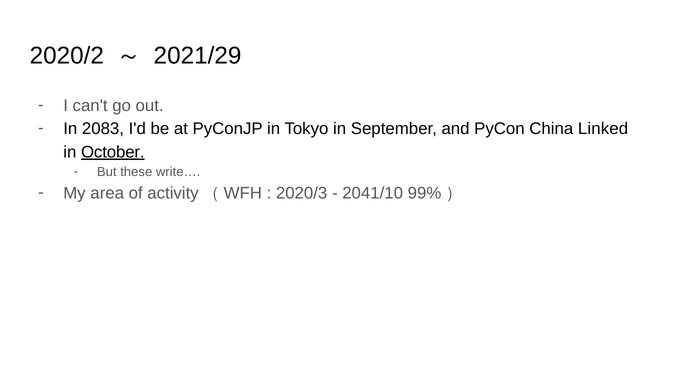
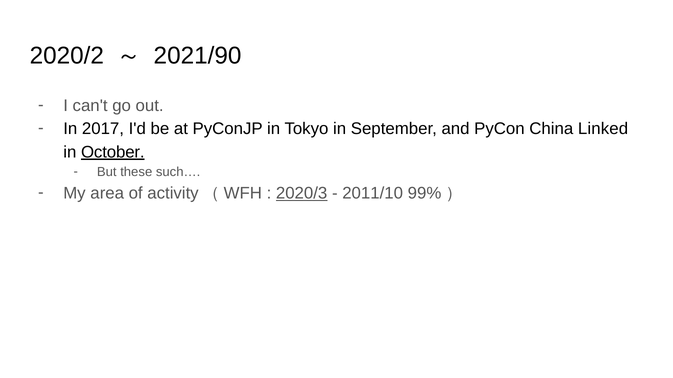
2021/29: 2021/29 -> 2021/90 (198, 56)
2083: 2083 -> 2017 (103, 129)
write…: write… -> such… (178, 172)
2020/3 underline: none -> present (302, 194)
2041/10: 2041/10 -> 2011/10 (373, 194)
